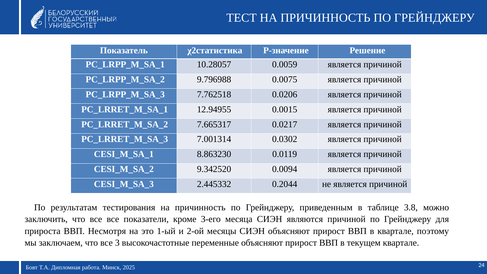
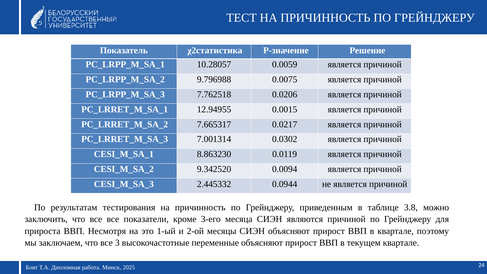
0.2044: 0.2044 -> 0.0944 (285, 184)
